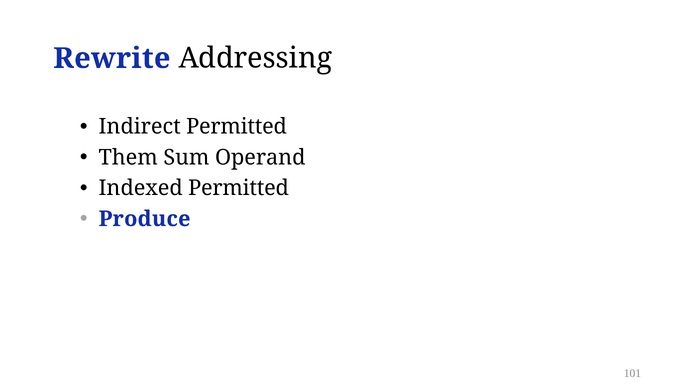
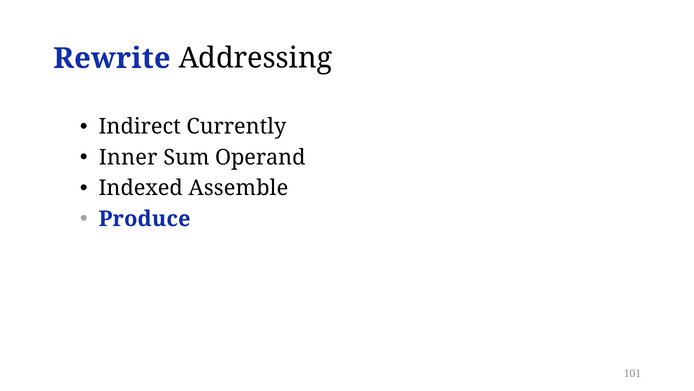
Indirect Permitted: Permitted -> Currently (236, 127)
Them: Them -> Inner (128, 157)
Indexed Permitted: Permitted -> Assemble (238, 188)
